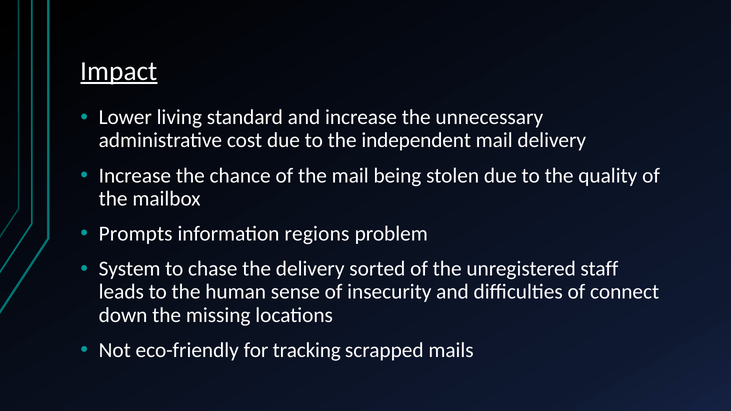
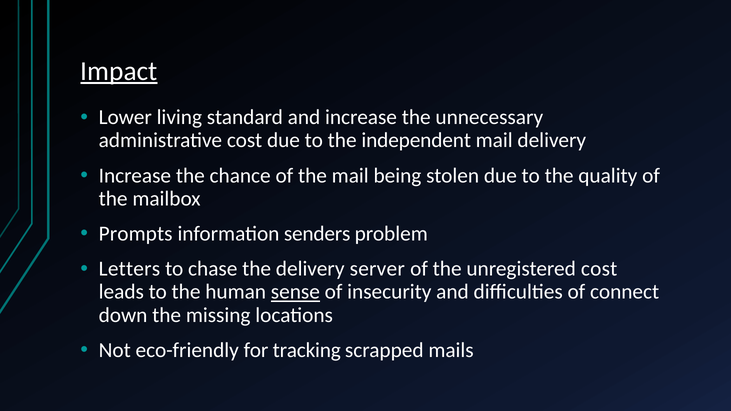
regions: regions -> senders (317, 234)
System: System -> Letters (129, 269)
sorted: sorted -> server (377, 269)
unregistered staff: staff -> cost (599, 269)
sense underline: none -> present (295, 292)
